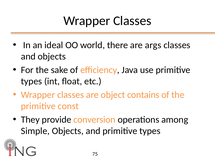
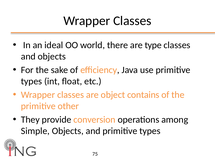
args: args -> type (153, 45)
const: const -> other (68, 106)
